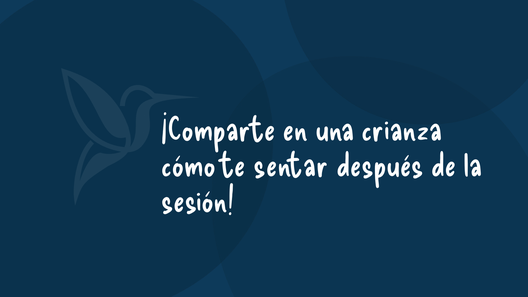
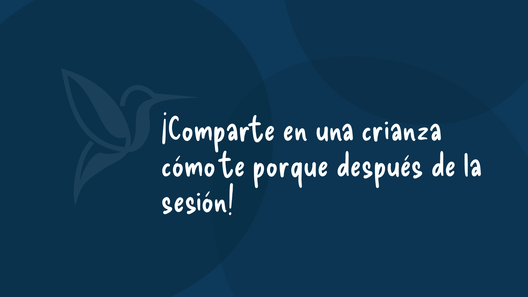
sentar: sentar -> porque (291, 166)
